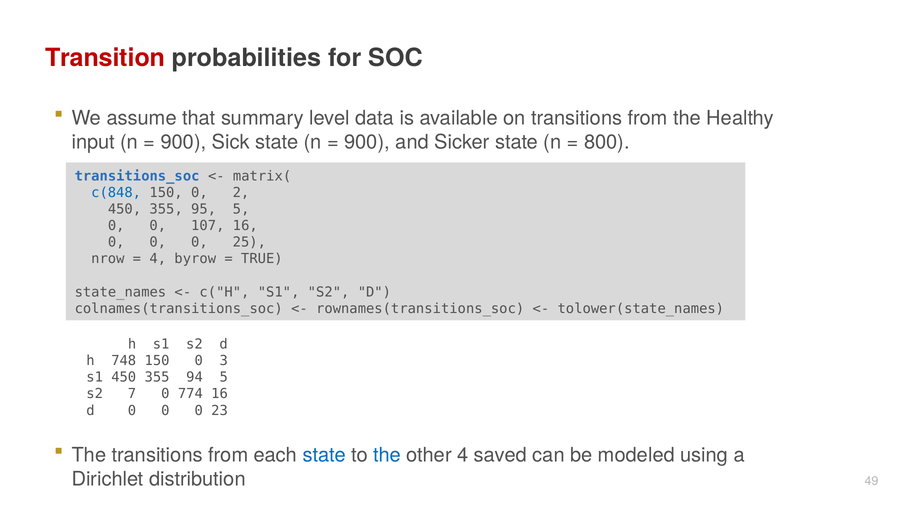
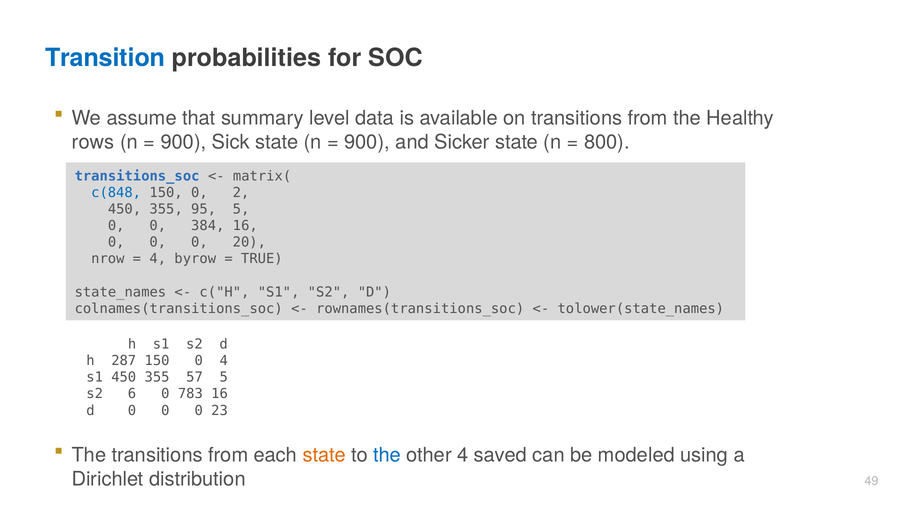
Transition colour: red -> blue (105, 58)
input: input -> rows (93, 142)
107: 107 -> 384 (208, 226)
25: 25 -> 20 (249, 242)
748: 748 -> 287 (124, 361)
0 3: 3 -> 4 (224, 361)
94: 94 -> 57 (195, 377)
7: 7 -> 6 (132, 394)
774: 774 -> 783 (190, 394)
state colour: blue -> orange (324, 455)
